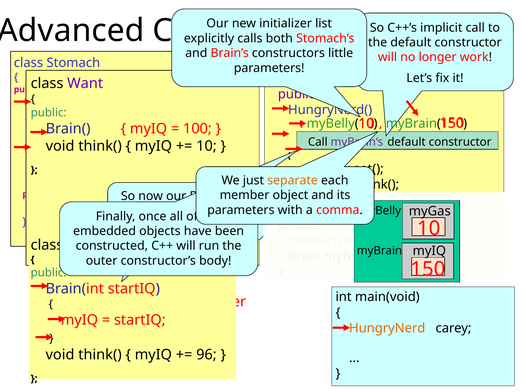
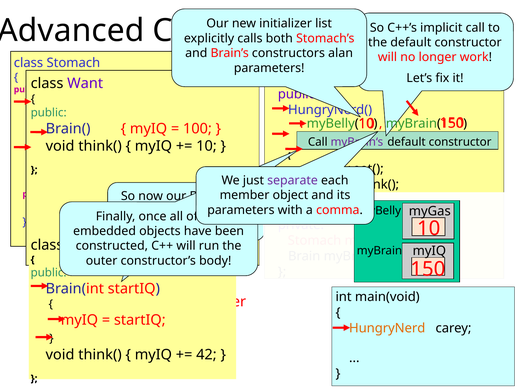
little: little -> alan (341, 53)
separate colour: orange -> purple (293, 180)
96: 96 -> 42 (206, 354)
